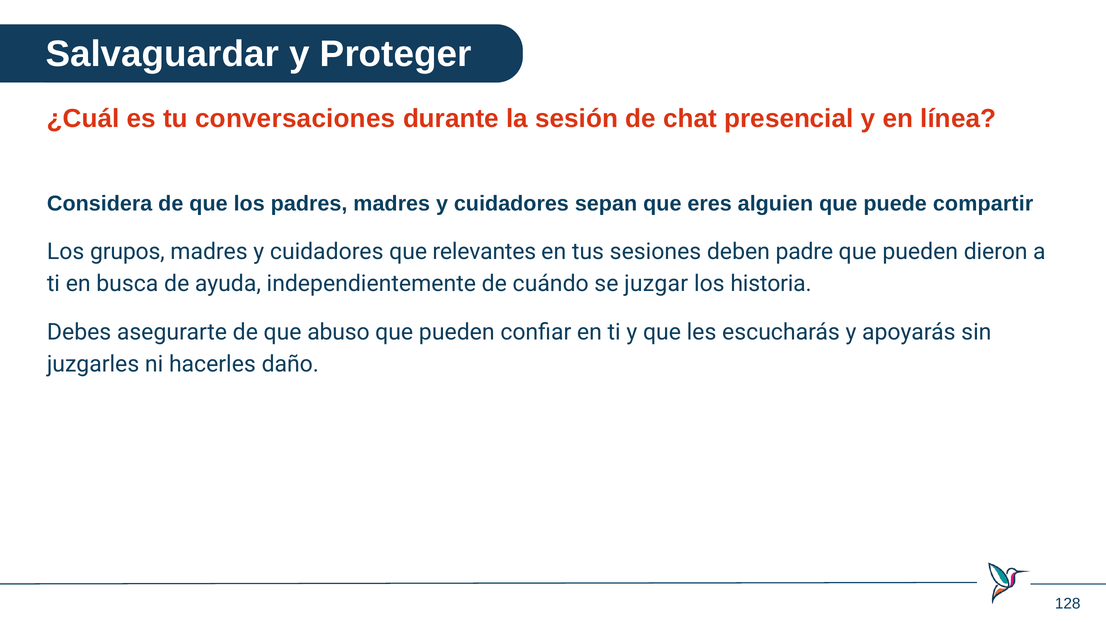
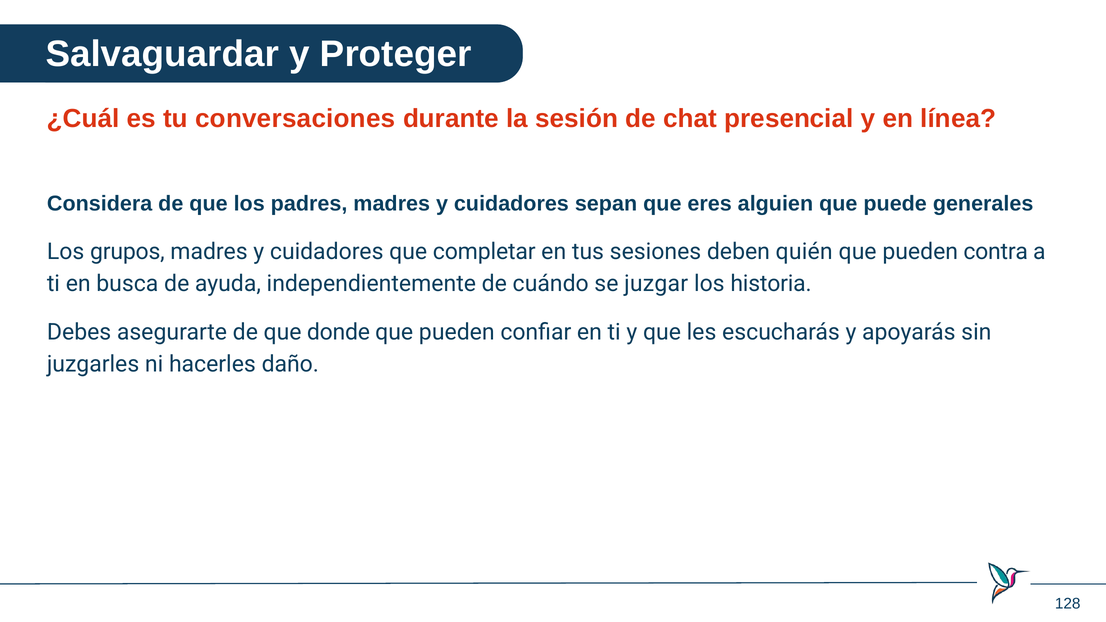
compartir: compartir -> generales (983, 204)
relevantes: relevantes -> completar (484, 252)
padre: padre -> quién (804, 252)
dieron: dieron -> contra (996, 252)
abuso: abuso -> donde (339, 332)
